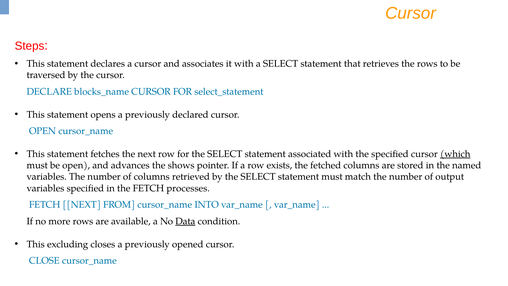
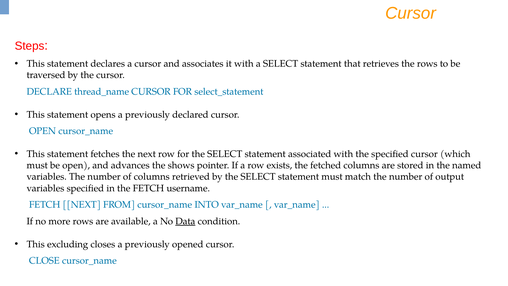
blocks_name: blocks_name -> thread_name (102, 92)
which underline: present -> none (455, 154)
processes: processes -> username (188, 188)
